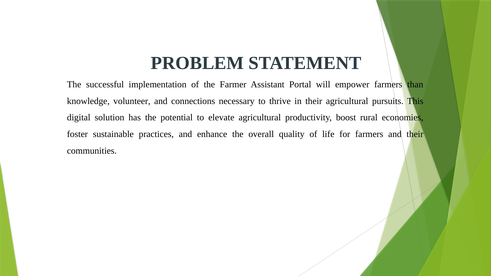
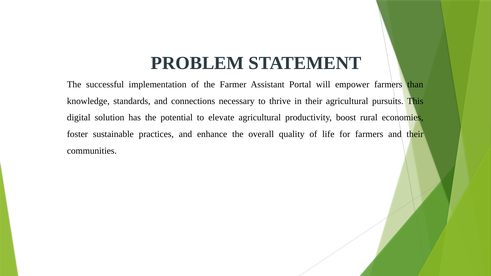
volunteer: volunteer -> standards (132, 101)
